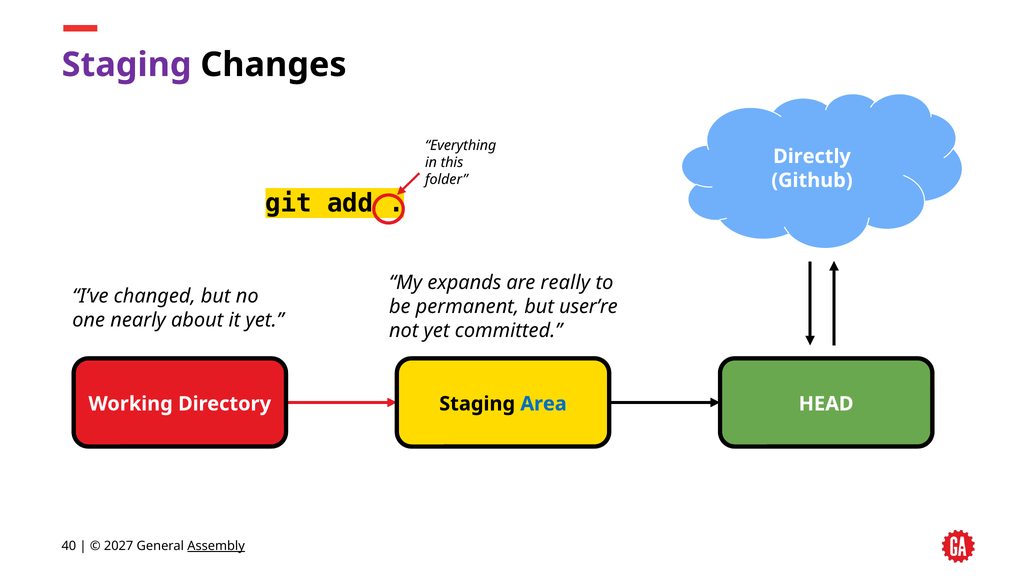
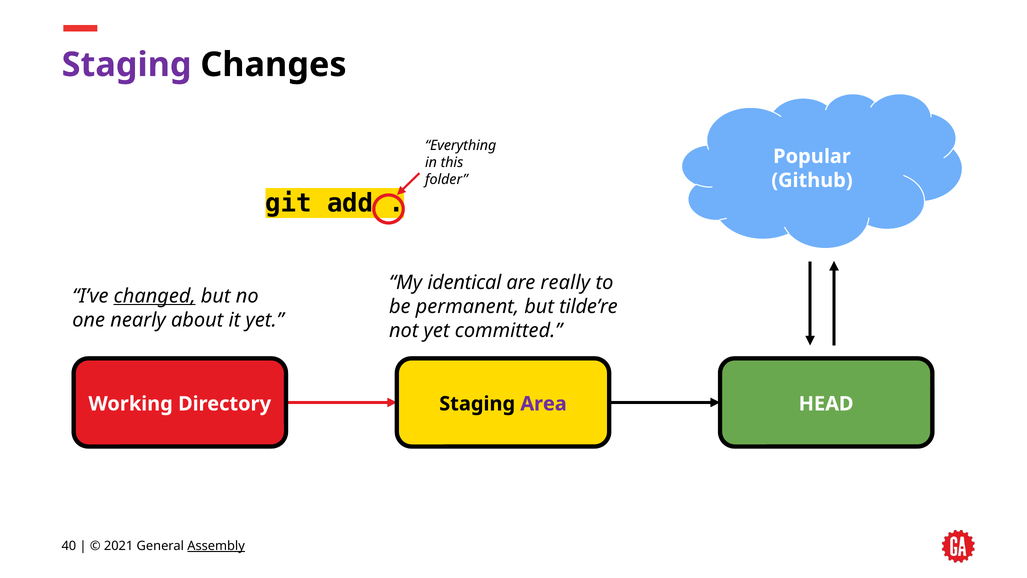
Directly: Directly -> Popular (812, 156)
expands: expands -> identical (464, 283)
changed underline: none -> present (155, 296)
user’re: user’re -> tilde’re (588, 306)
Area colour: blue -> purple (544, 404)
2027: 2027 -> 2021 (119, 546)
